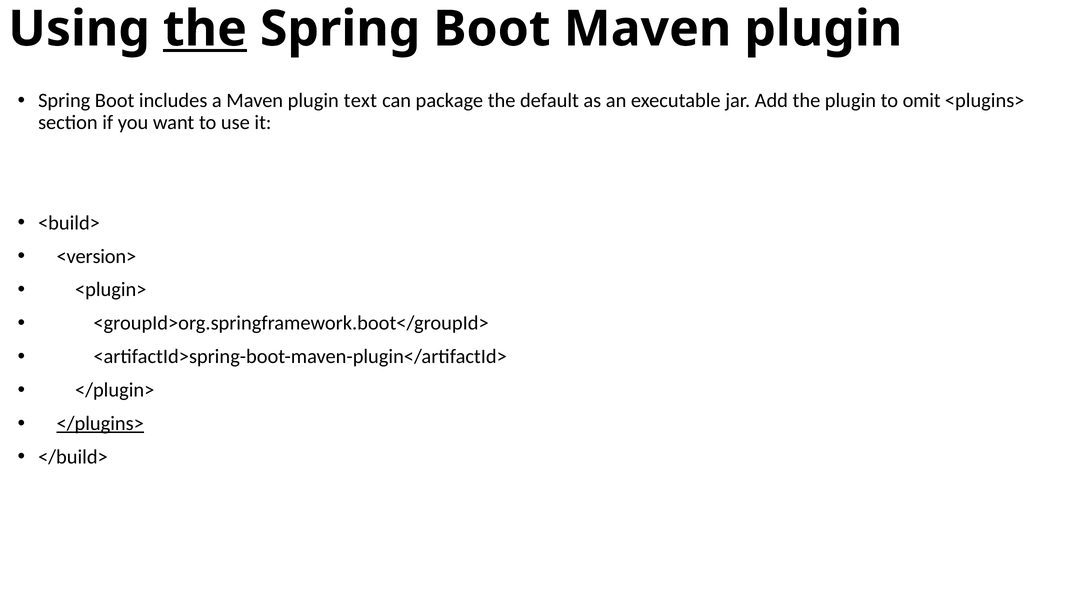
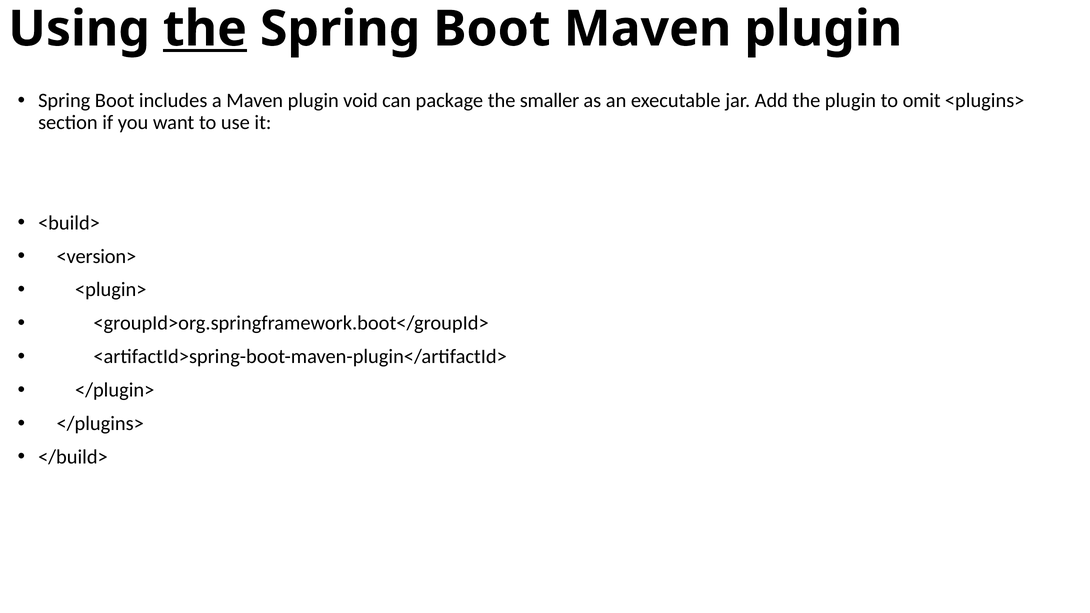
text: text -> void (361, 101)
default: default -> smaller (550, 101)
</plugins> underline: present -> none (100, 424)
